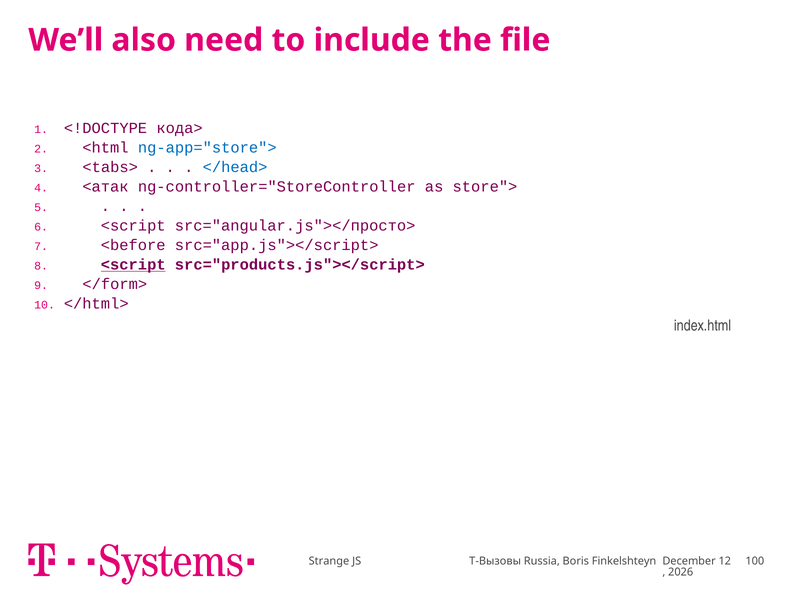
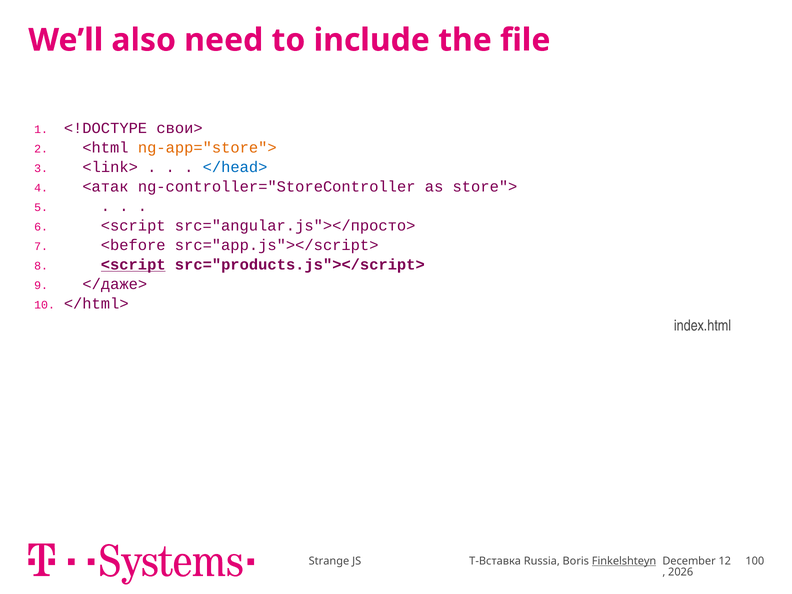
кода>: кода> -> свои> (180, 128)
ng-app="store"> colour: blue -> orange (207, 148)
<tabs>: <tabs> -> <link> (110, 167)
</form>: </form> -> </даже> (115, 284)
T-Вызовы: T-Вызовы -> T-Вставка (495, 561)
Finkelshteyn underline: none -> present (624, 561)
